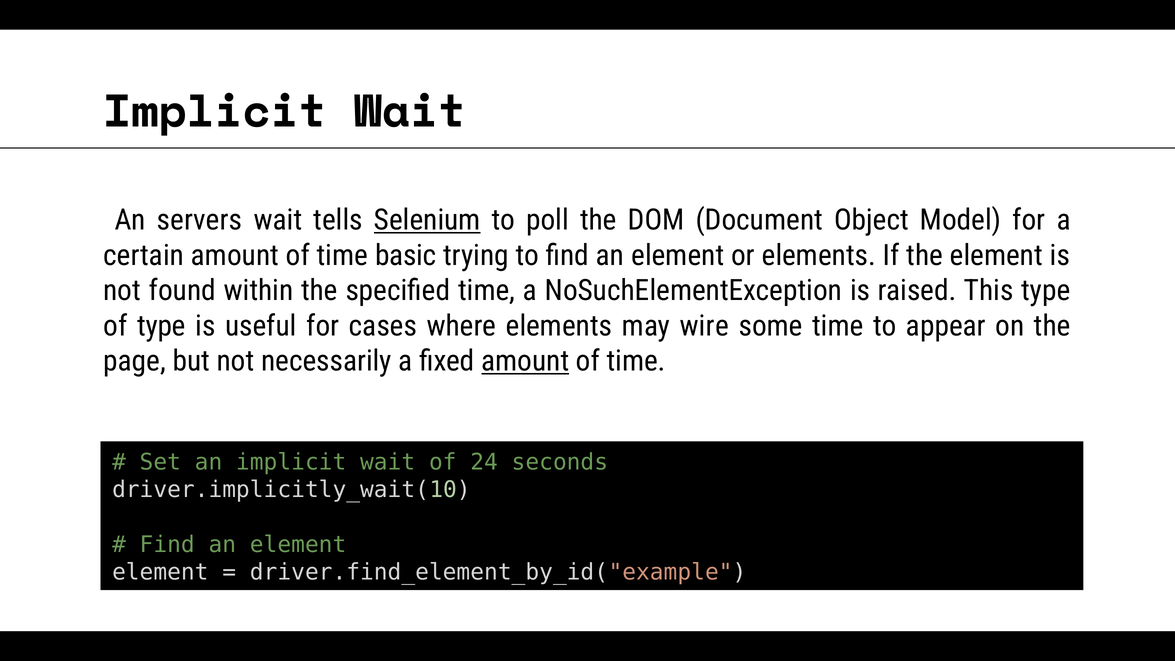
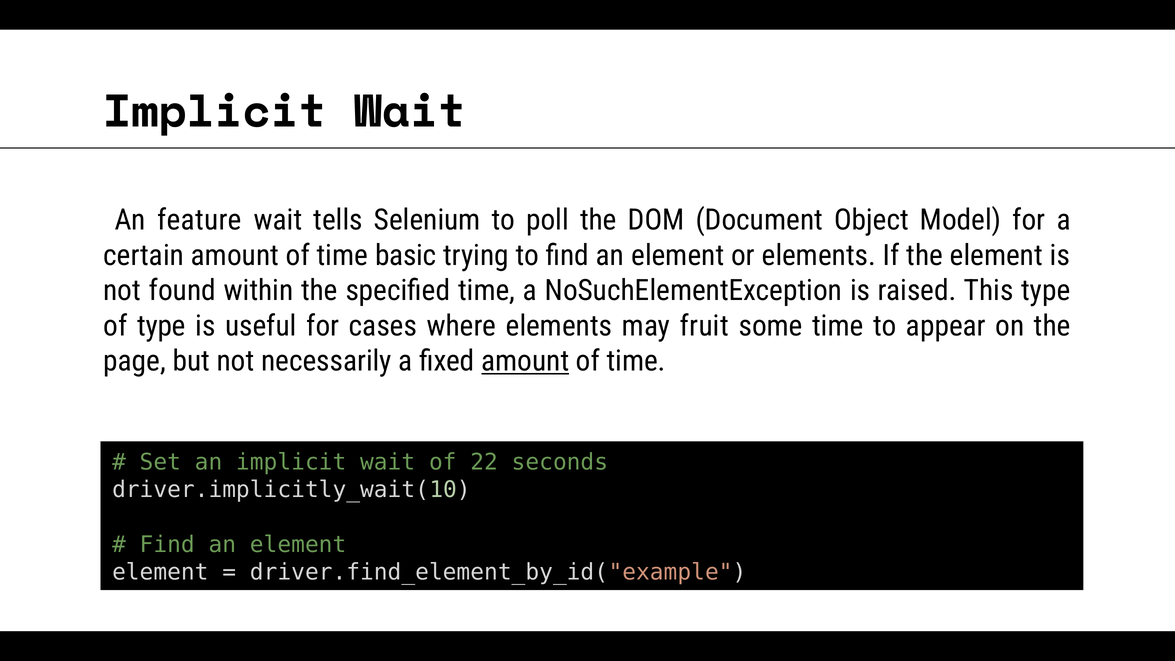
servers: servers -> feature (199, 220)
Selenium underline: present -> none (427, 220)
wire: wire -> fruit (704, 326)
24: 24 -> 22 (484, 462)
